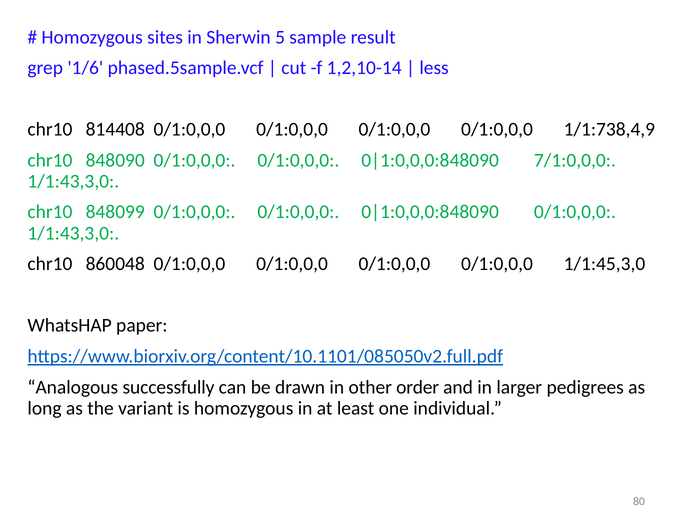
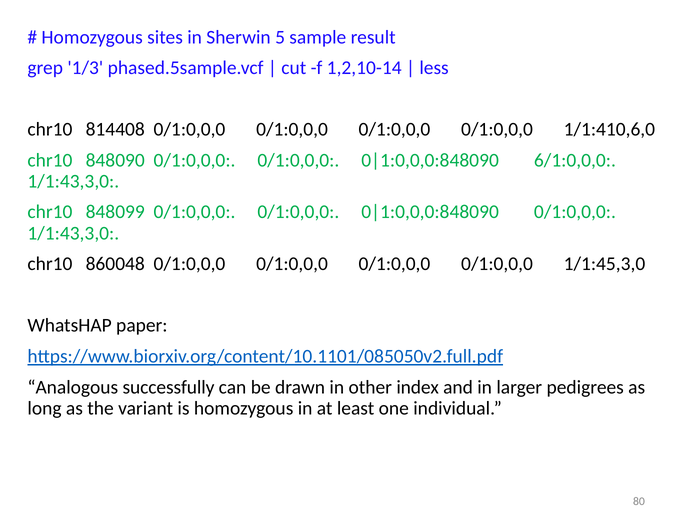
1/6: 1/6 -> 1/3 (85, 68)
1/1:738,4,9: 1/1:738,4,9 -> 1/1:410,6,0 (609, 130)
7/1:0,0,0: 7/1:0,0,0 -> 6/1:0,0,0 (575, 160)
order: order -> index (418, 387)
